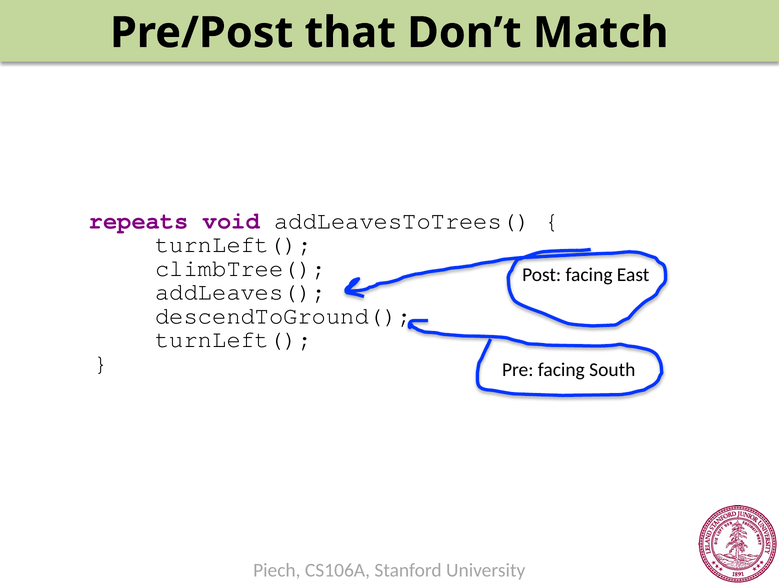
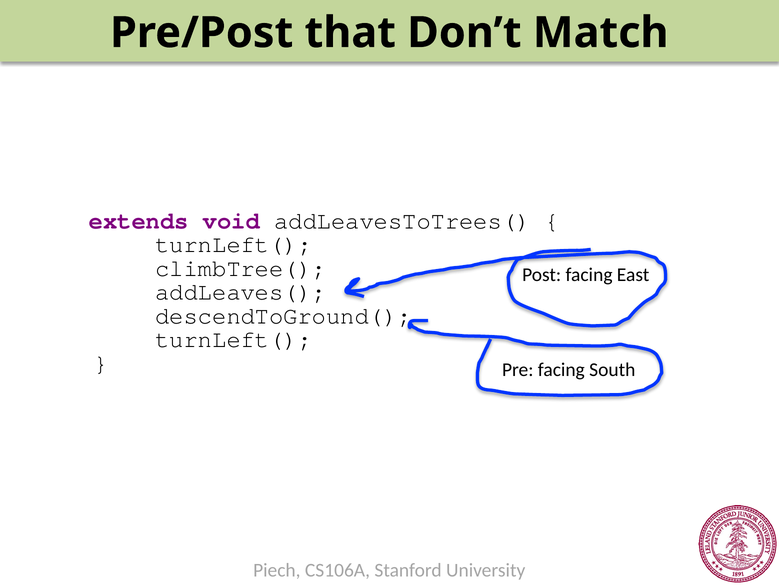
repeats: repeats -> extends (139, 221)
